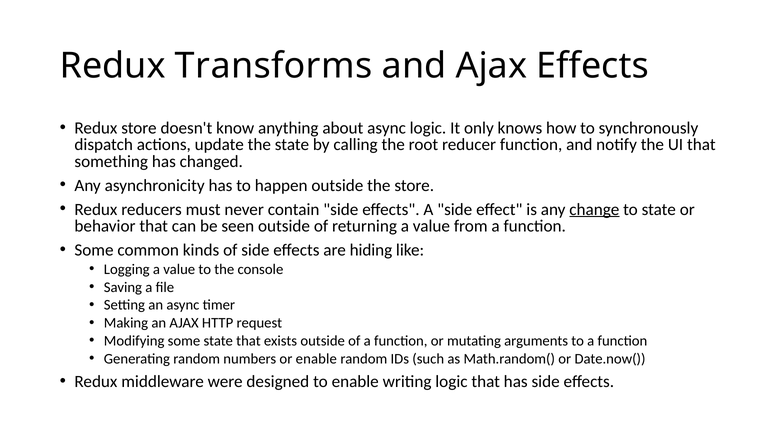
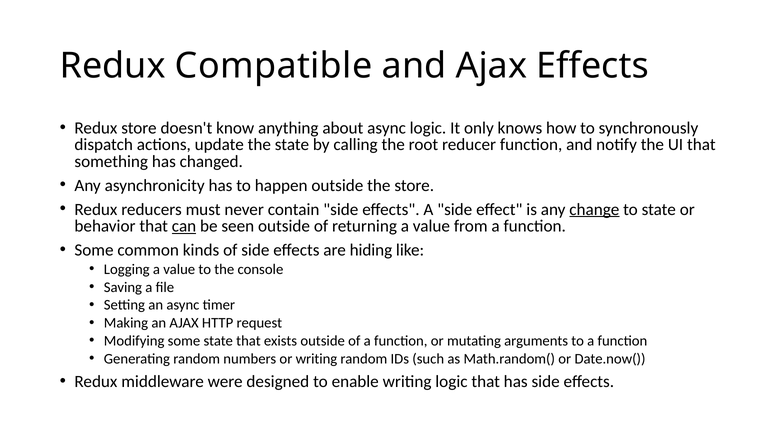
Transforms: Transforms -> Compatible (274, 66)
can underline: none -> present (184, 226)
or enable: enable -> writing (316, 359)
